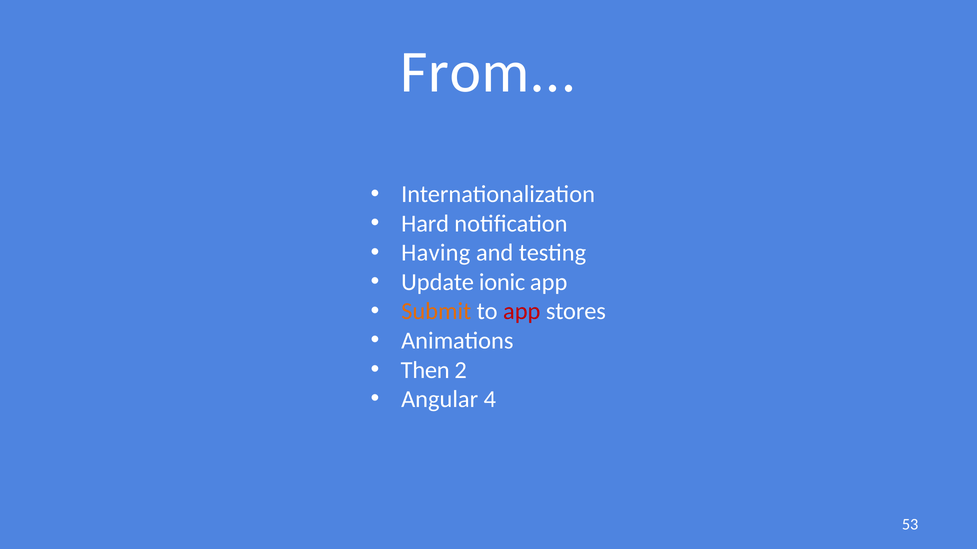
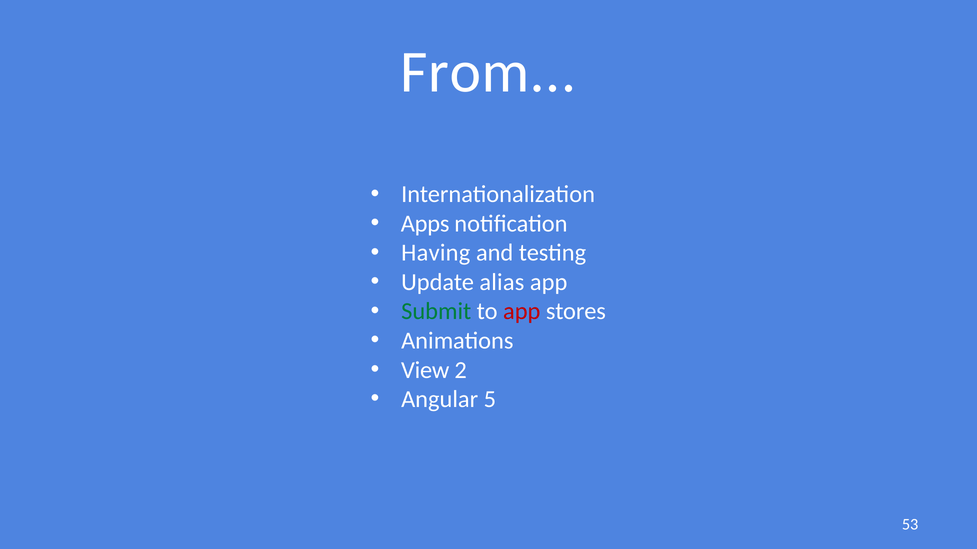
Hard: Hard -> Apps (425, 224)
ionic: ionic -> alias (502, 282)
Submit colour: orange -> green (436, 312)
Then: Then -> View (425, 370)
4: 4 -> 5 (490, 400)
